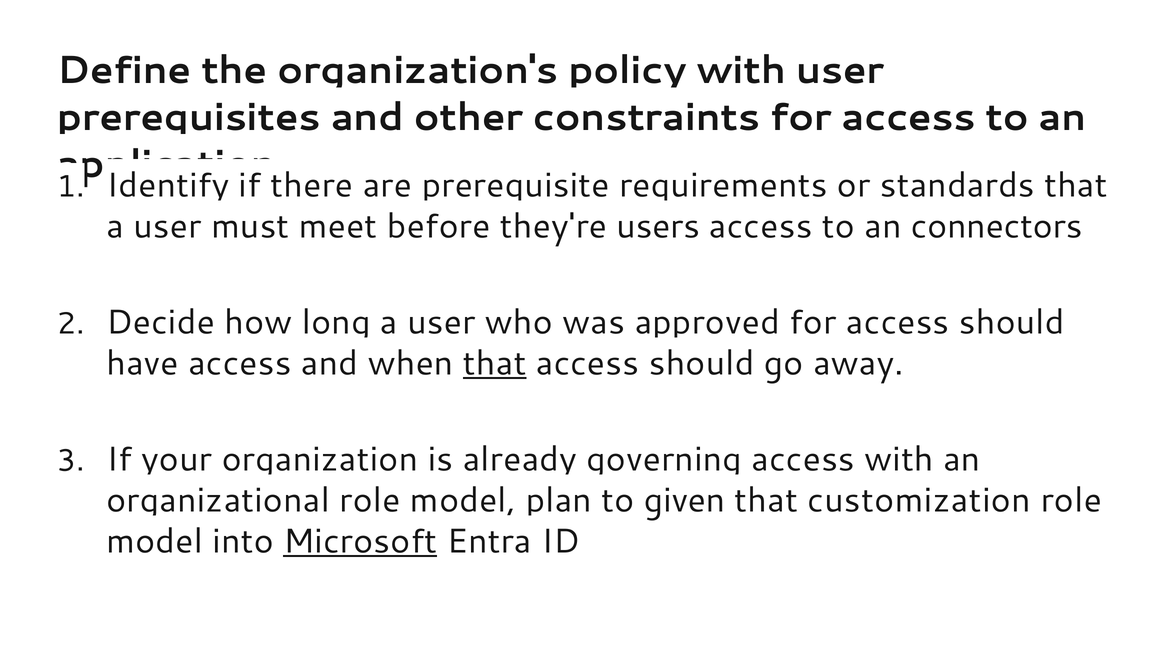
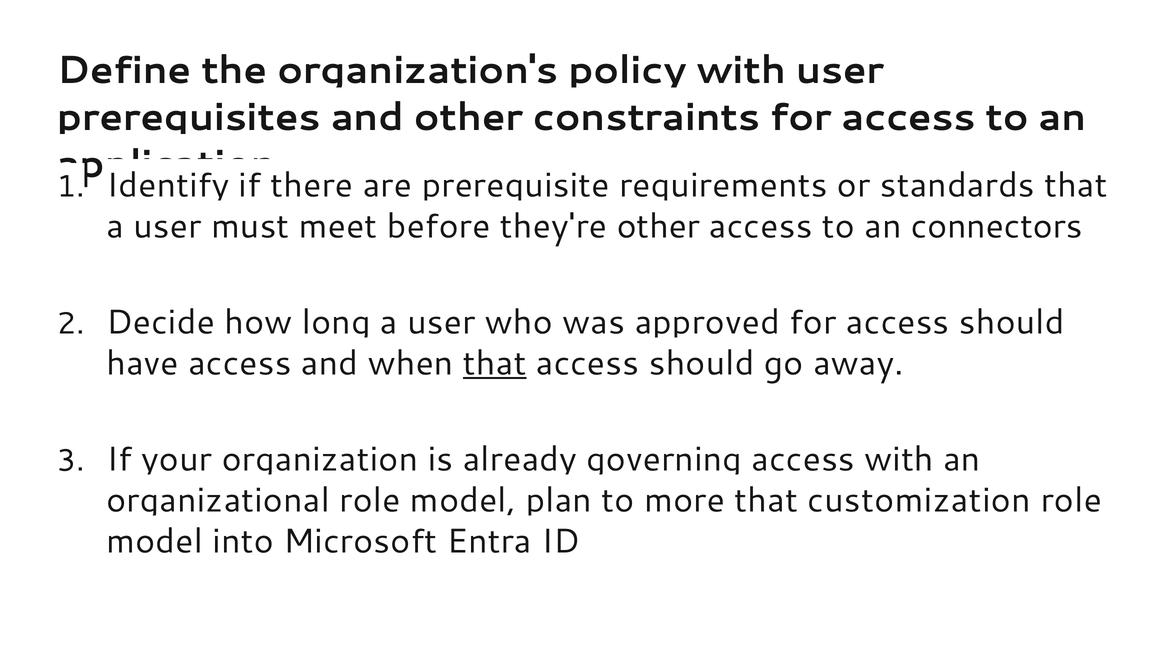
they're users: users -> other (658, 227)
given: given -> more (685, 501)
Microsoft underline: present -> none (360, 542)
